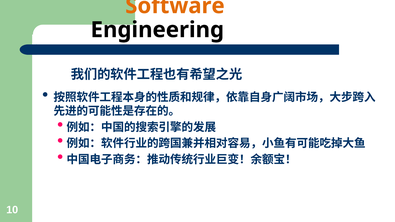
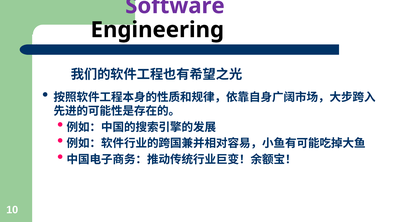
Software colour: orange -> purple (175, 6)
